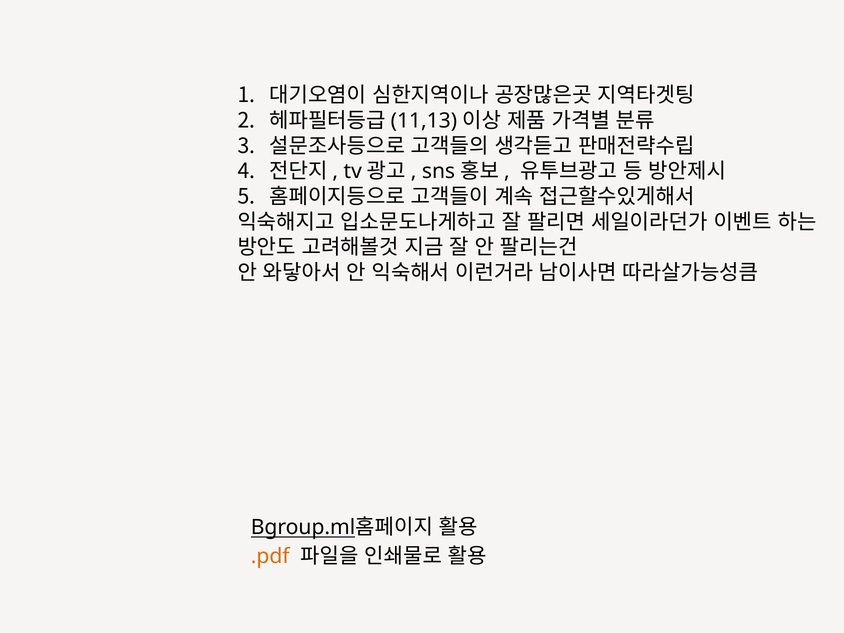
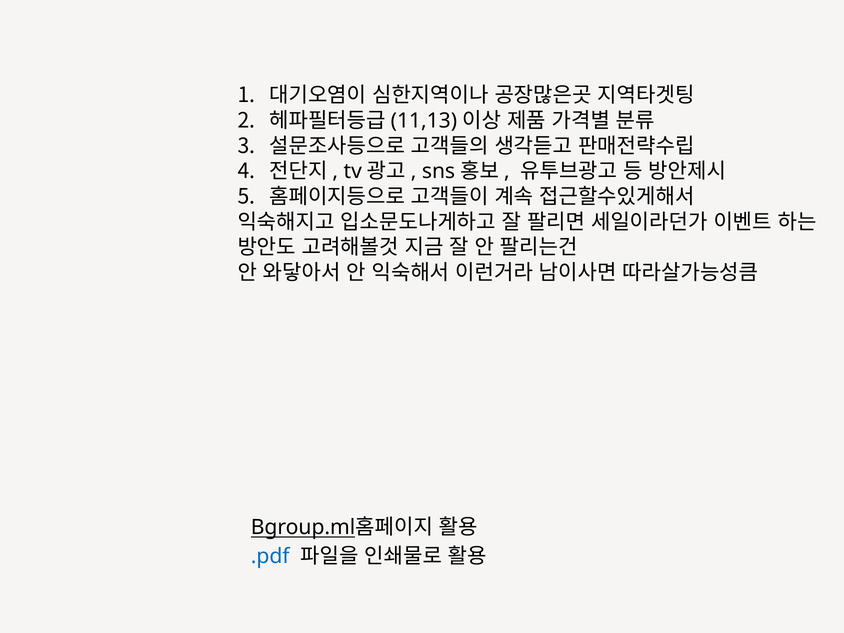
.pdf colour: orange -> blue (270, 556)
